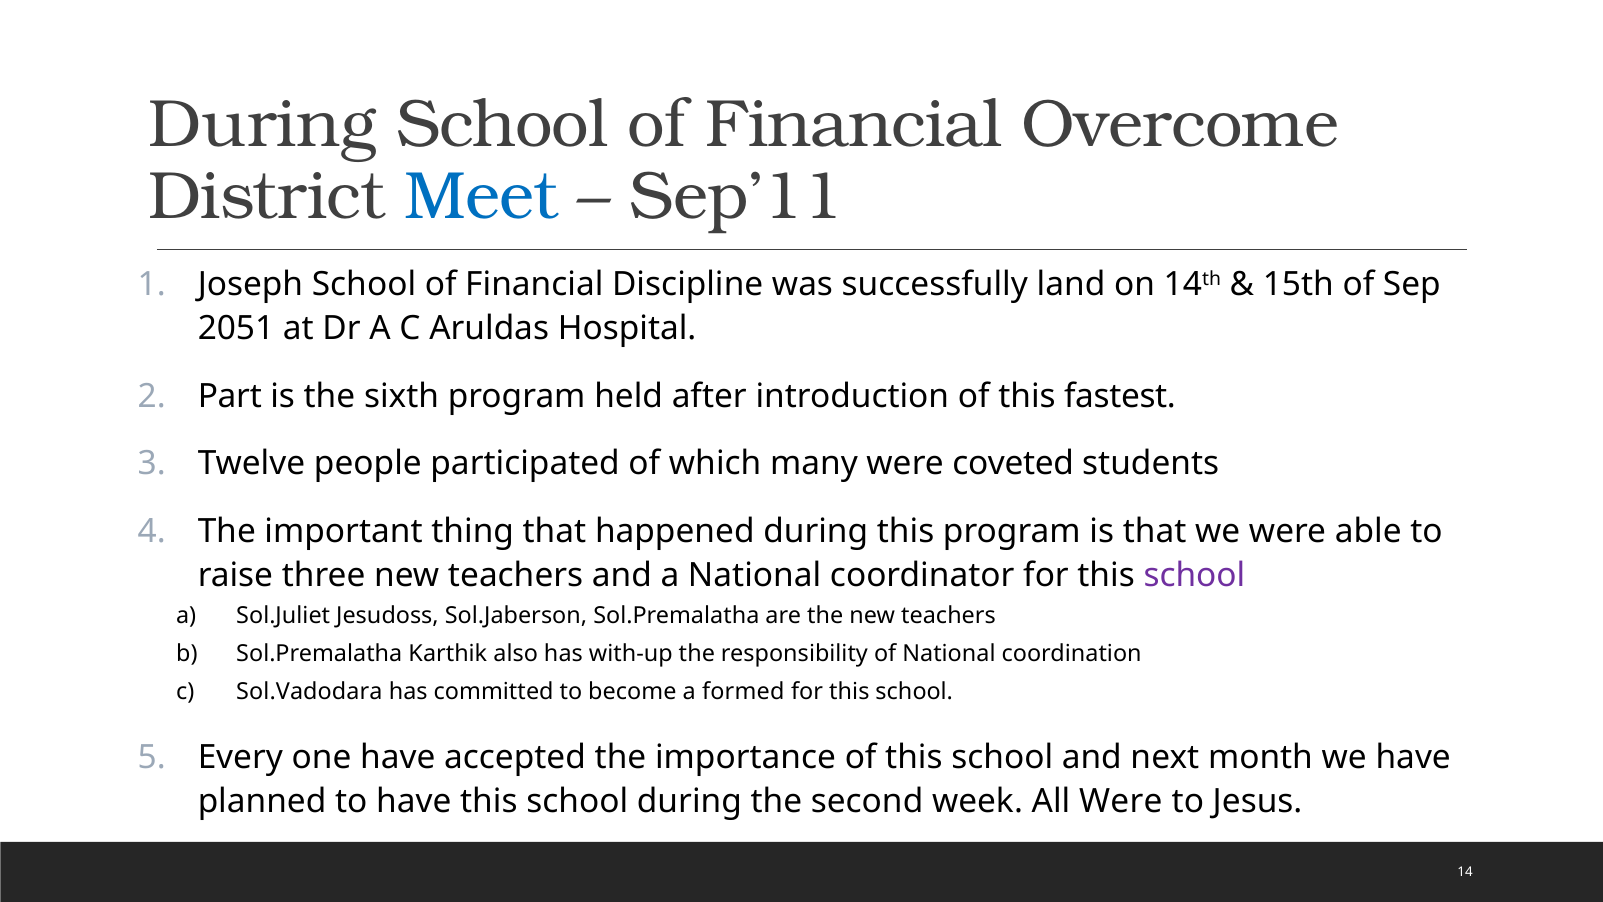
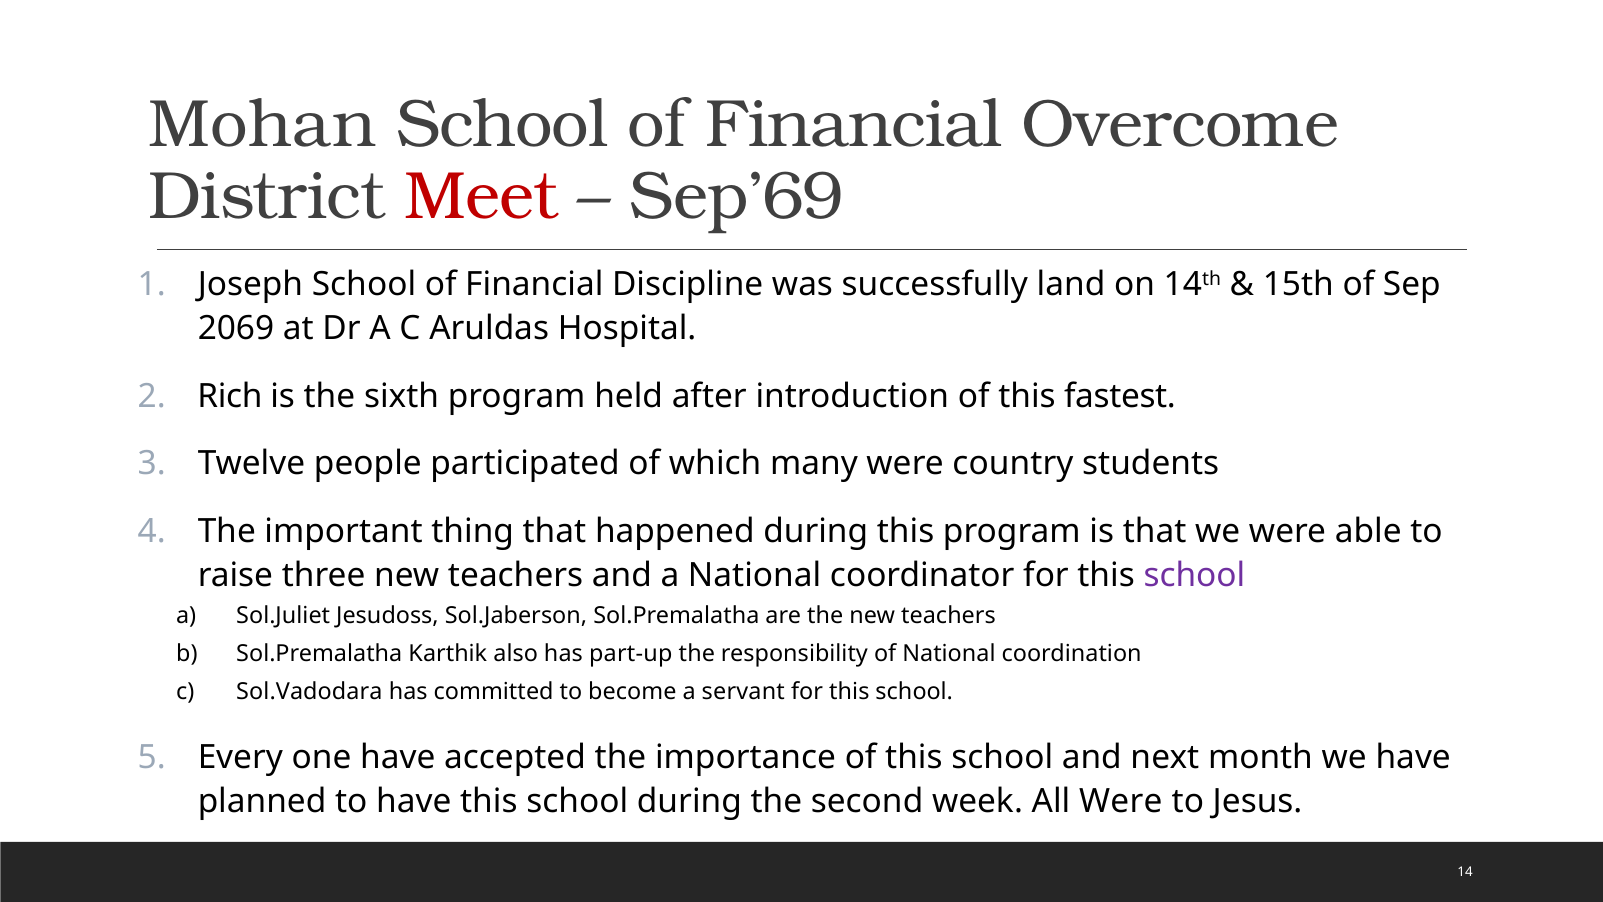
During: During -> Mohan (262, 124)
Meet colour: blue -> red (482, 197)
Sep’11: Sep’11 -> Sep’69 (737, 197)
2051: 2051 -> 2069 (236, 329)
Part: Part -> Rich (230, 396)
coveted: coveted -> country (1013, 464)
with-up: with-up -> part-up (631, 653)
formed: formed -> servant (743, 691)
